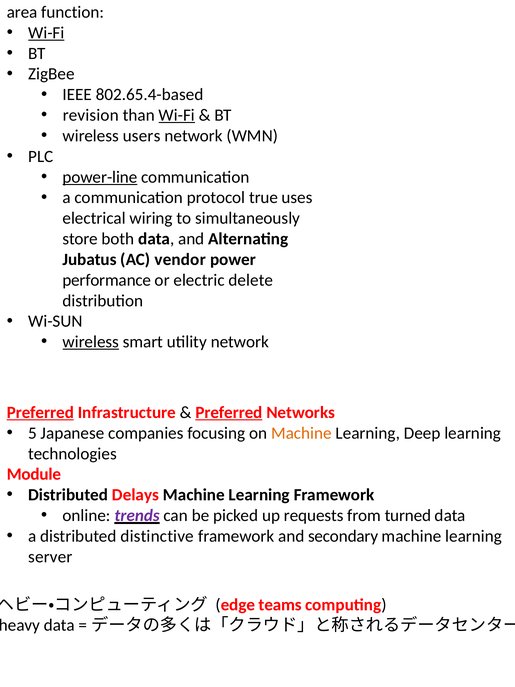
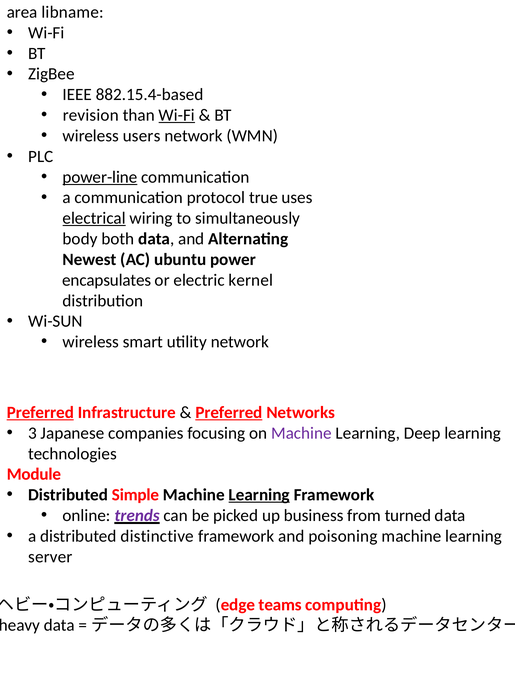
function: function -> libname (73, 12)
Wi-Fi underline: present -> none (46, 33)
802.65.4-based: 802.65.4-based -> 882.15.4-based (150, 95)
electrical underline: none -> present (94, 218)
store: store -> body (80, 239)
Jubatus: Jubatus -> Newest (90, 259)
vendor: vendor -> ubuntu (180, 259)
performance: performance -> encapsulates (107, 280)
delete: delete -> kernel (251, 280)
wireless underline: present -> none (91, 342)
5: 5 -> 3 (33, 433)
Machine colour: orange -> purple (301, 433)
Delays: Delays -> Simple (136, 495)
Learning underline: none -> present (259, 495)
requests: requests -> business (314, 515)
secondary: secondary -> poisoning (343, 536)
